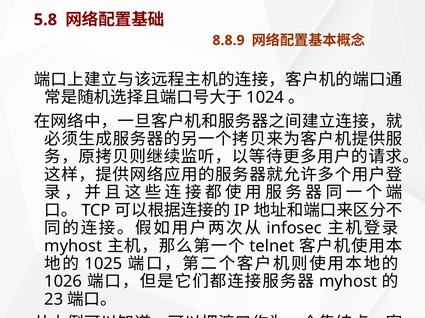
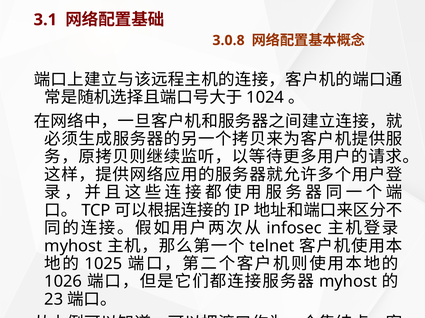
5.8: 5.8 -> 3.1 (45, 20)
8.8.9: 8.8.9 -> 3.0.8 (229, 40)
